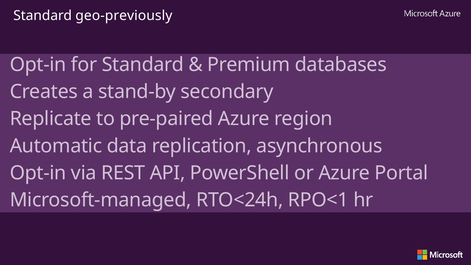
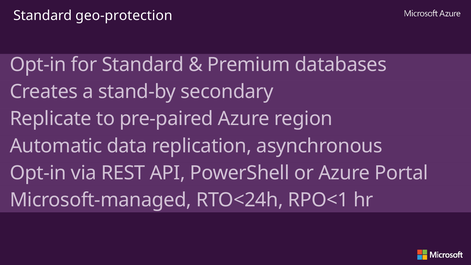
geo-previously: geo-previously -> geo-protection (124, 16)
